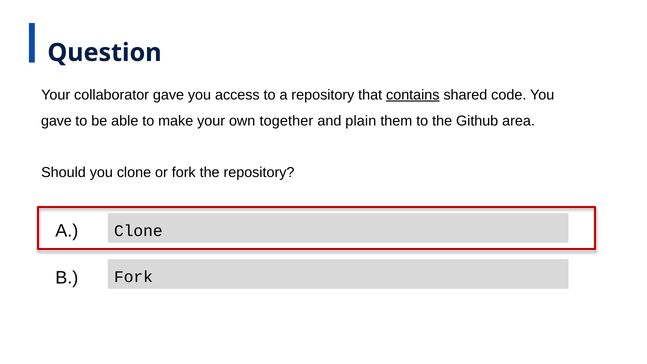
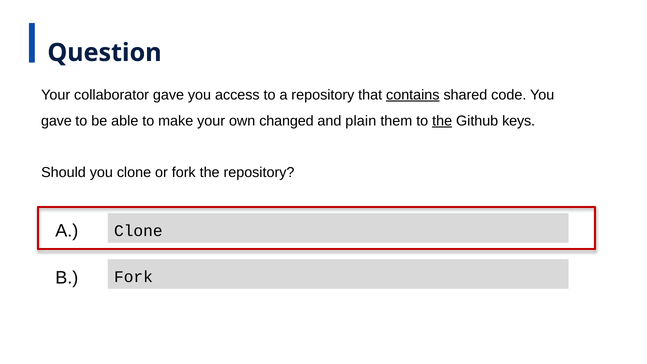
together: together -> changed (286, 121)
the underline: none -> present (442, 121)
area: area -> keys (519, 121)
